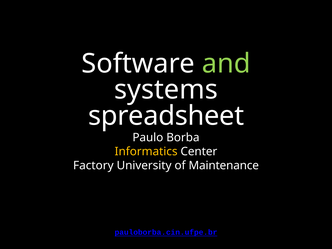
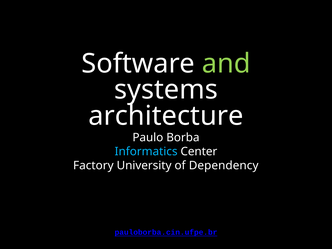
spreadsheet: spreadsheet -> architecture (166, 116)
Informatics colour: yellow -> light blue (146, 152)
Maintenance: Maintenance -> Dependency (224, 166)
